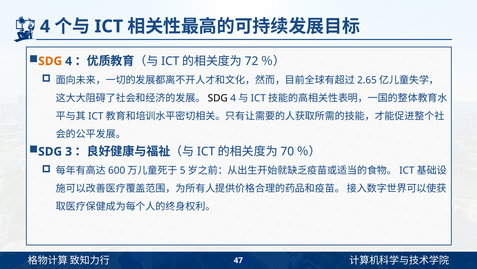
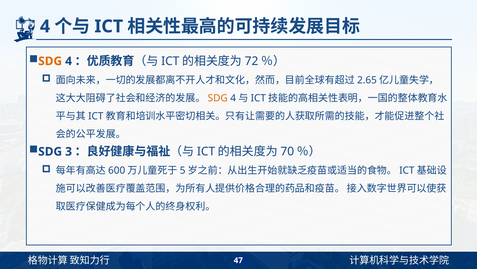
SDG colour: black -> orange (218, 98)
